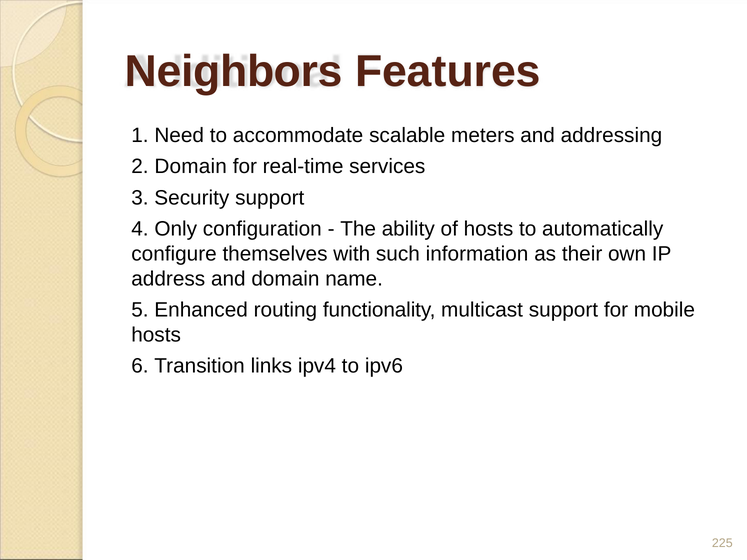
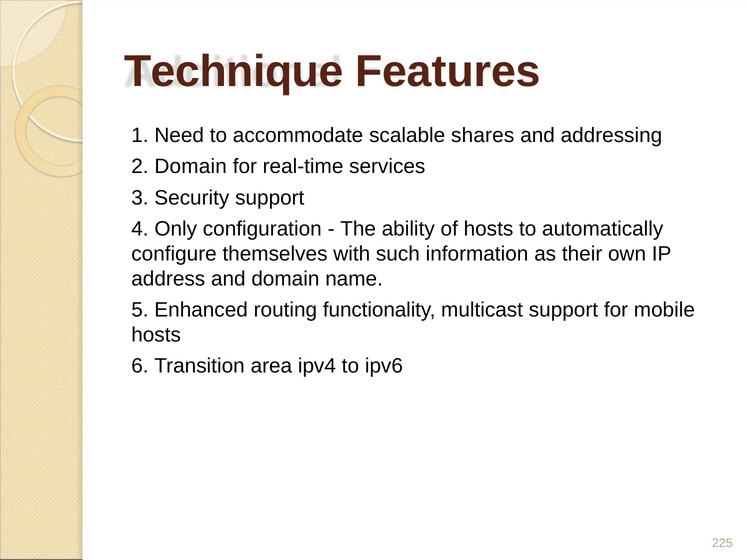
Neighbors: Neighbors -> Technique (234, 72)
meters: meters -> shares (483, 136)
links: links -> area (271, 366)
